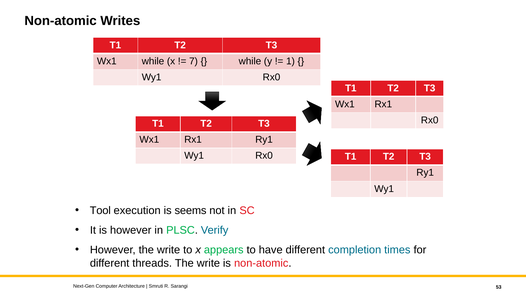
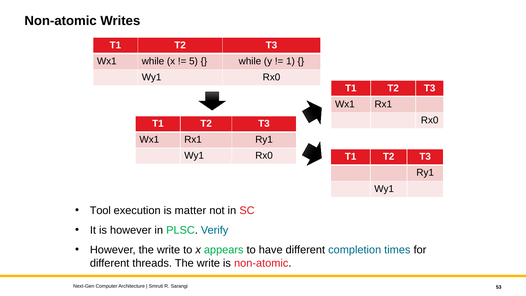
7: 7 -> 5 (193, 61)
seems: seems -> matter (190, 210)
